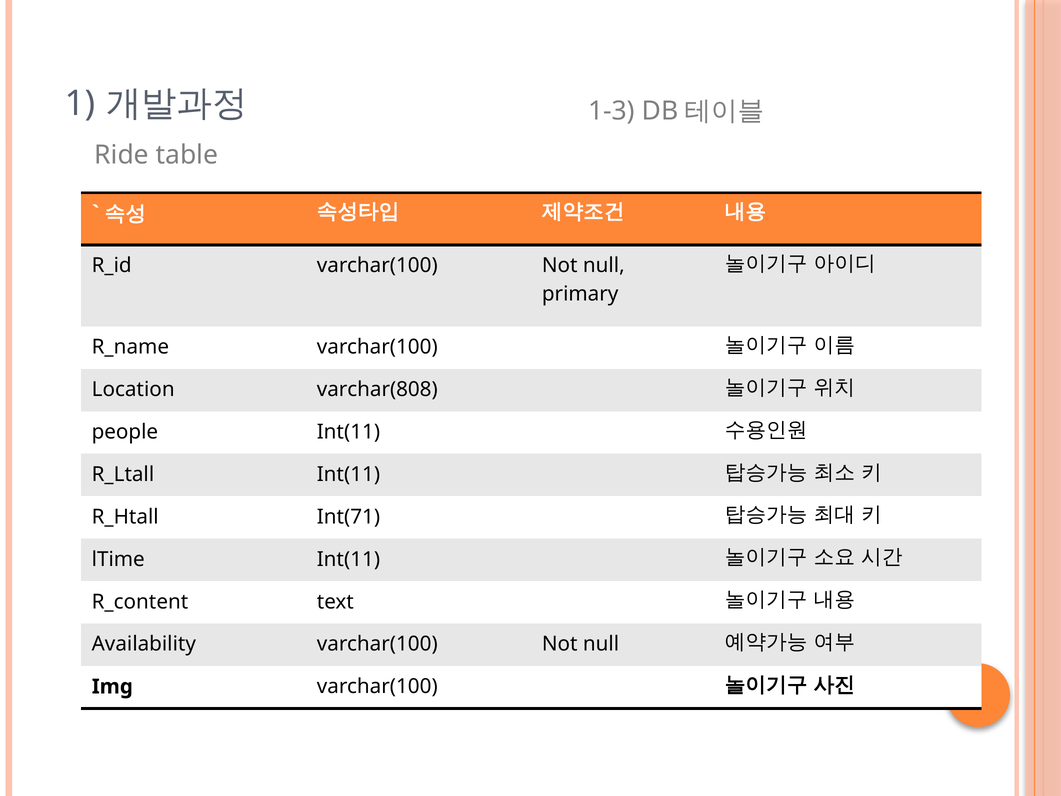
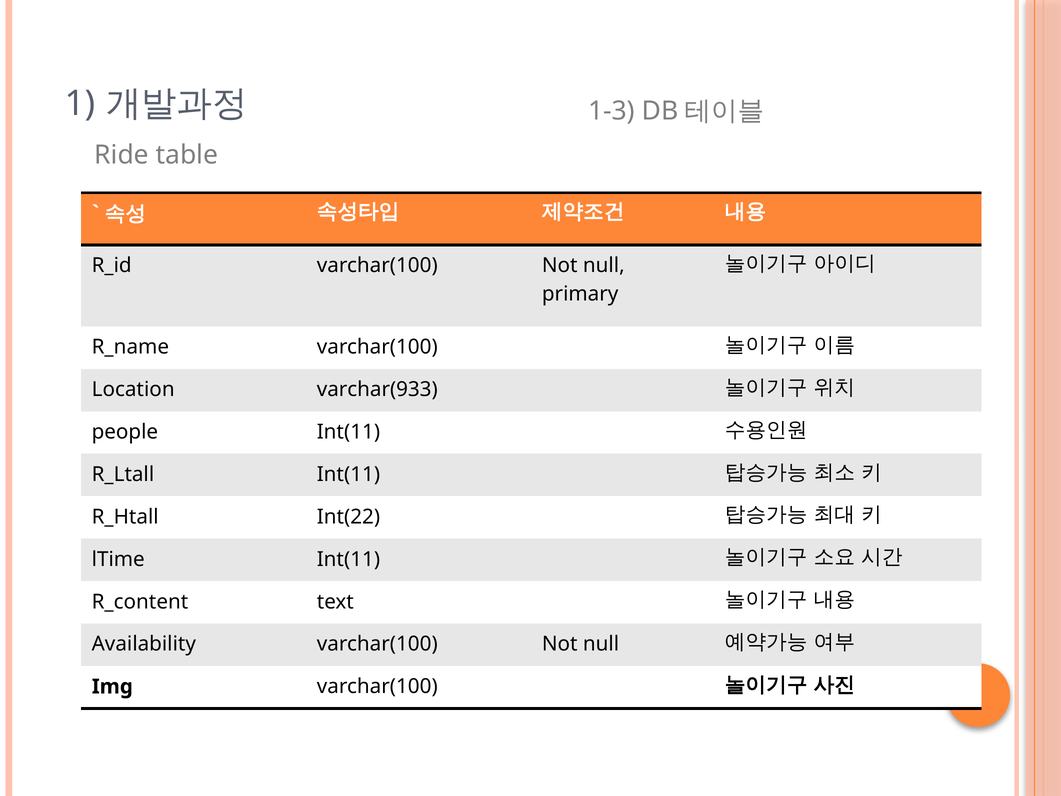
varchar(808: varchar(808 -> varchar(933 (377, 389)
Int(71: Int(71 -> Int(22 (348, 517)
